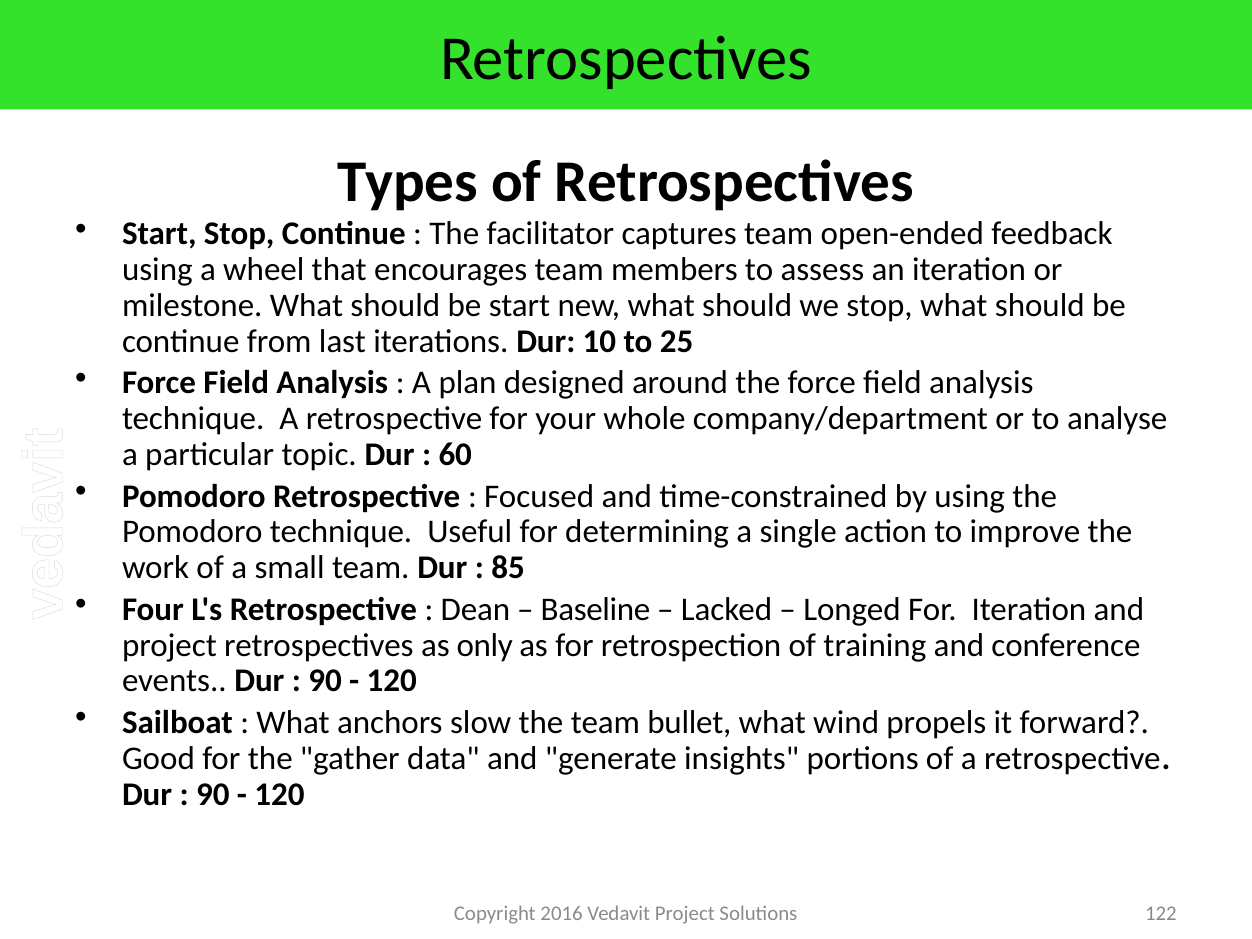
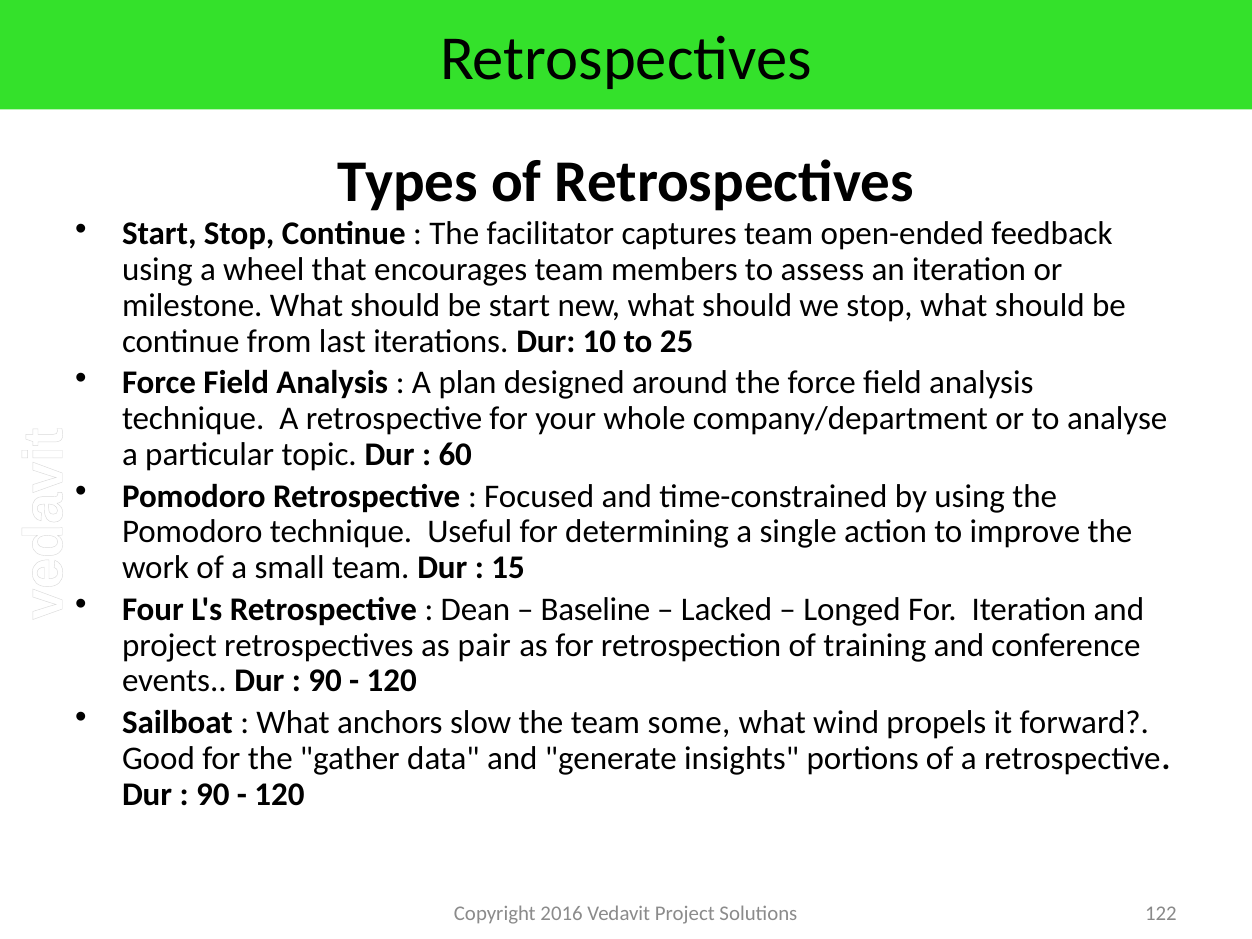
85: 85 -> 15 (508, 568)
only: only -> pair (484, 645)
bullet: bullet -> some (689, 723)
